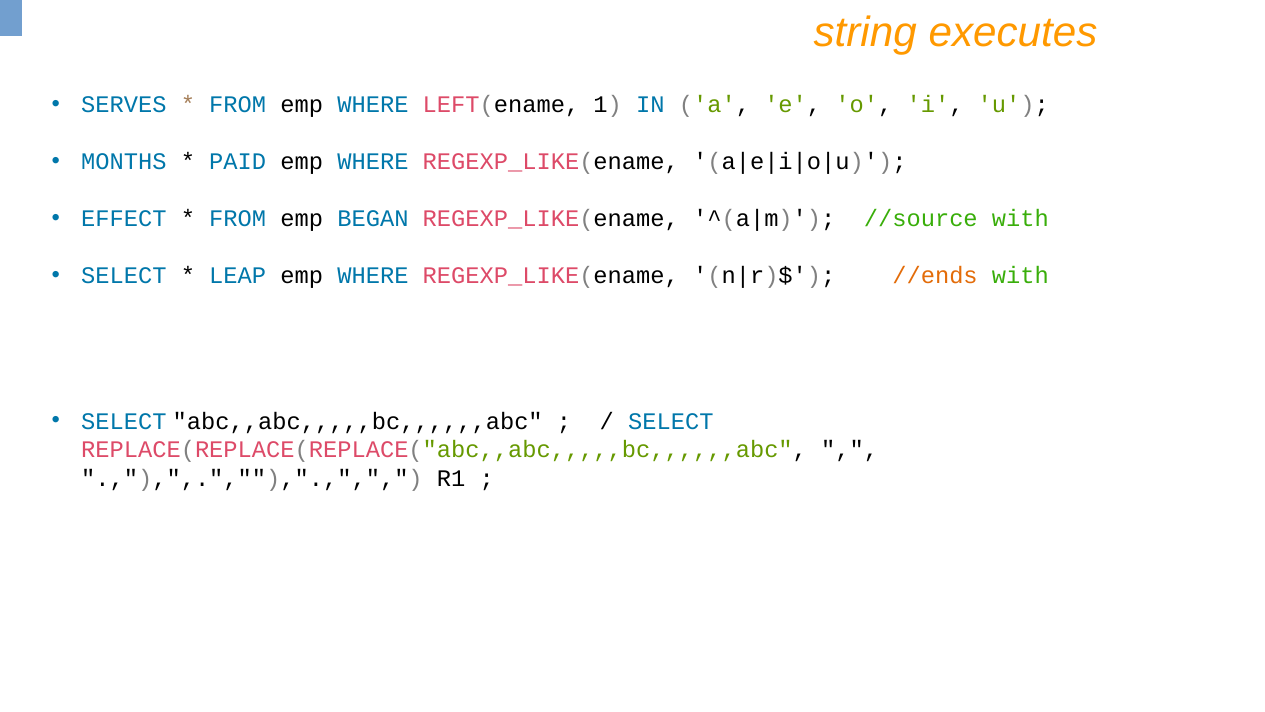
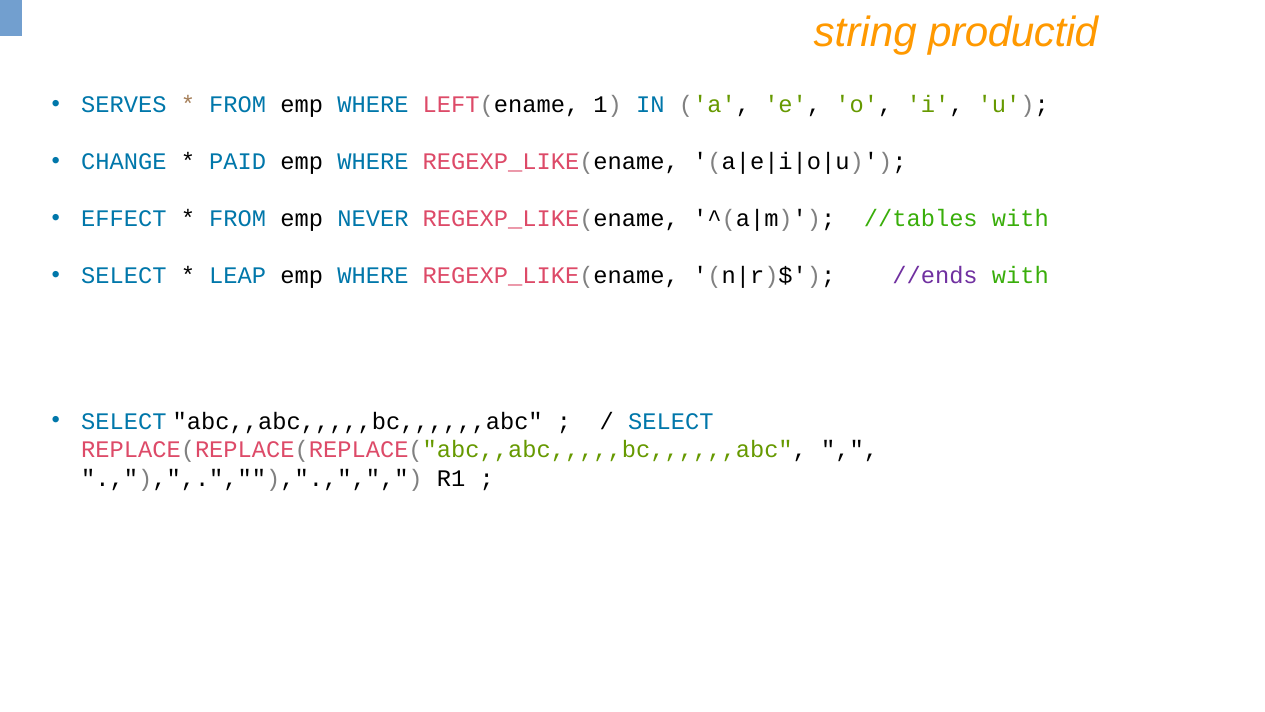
executes: executes -> productid (1013, 33)
MONTHS: MONTHS -> CHANGE (124, 162)
BEGAN: BEGAN -> NEVER (373, 218)
//source: //source -> //tables (921, 218)
//ends colour: orange -> purple (935, 275)
